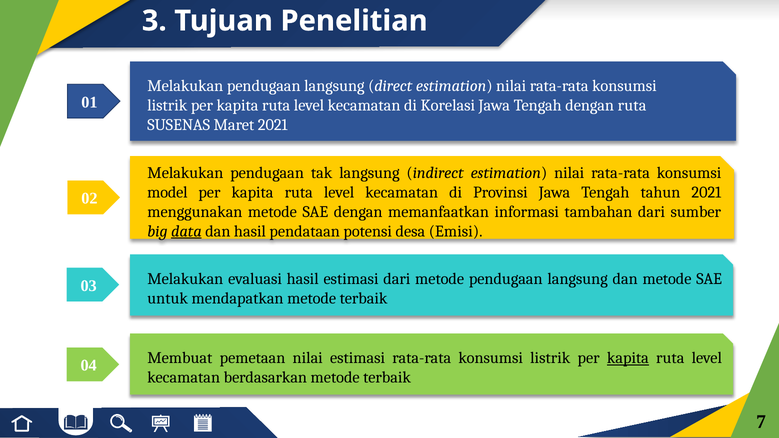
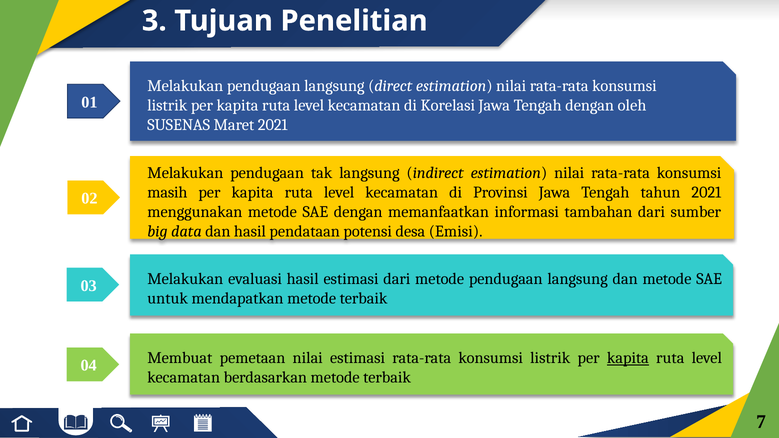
dengan ruta: ruta -> oleh (632, 106)
model: model -> masih (167, 192)
data underline: present -> none (186, 231)
